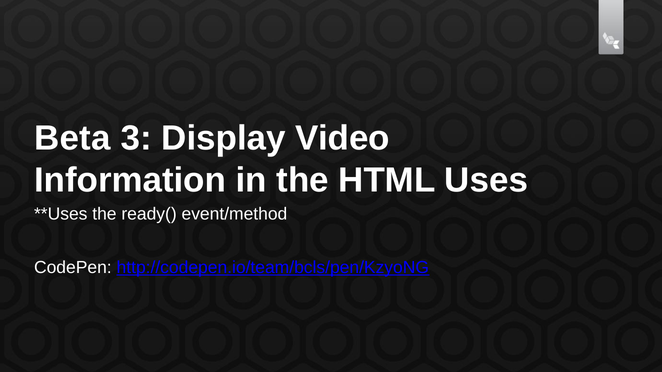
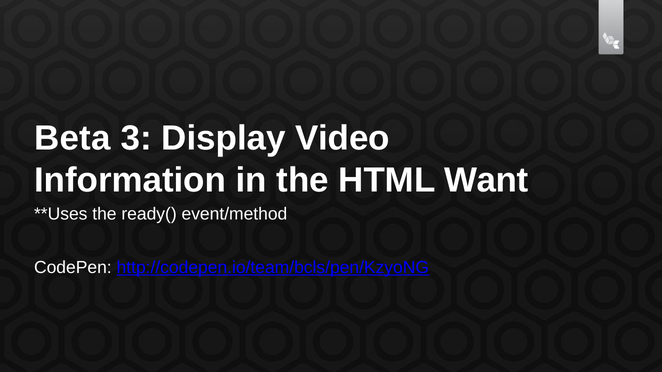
Uses: Uses -> Want (486, 180)
